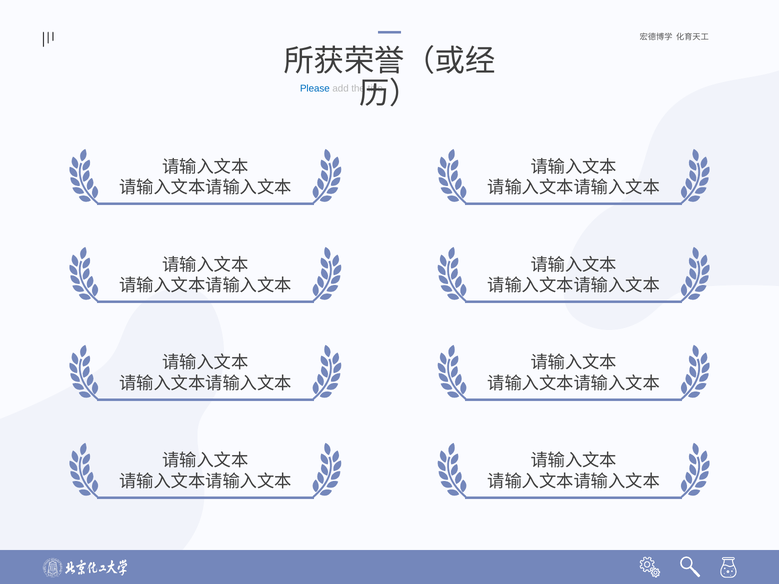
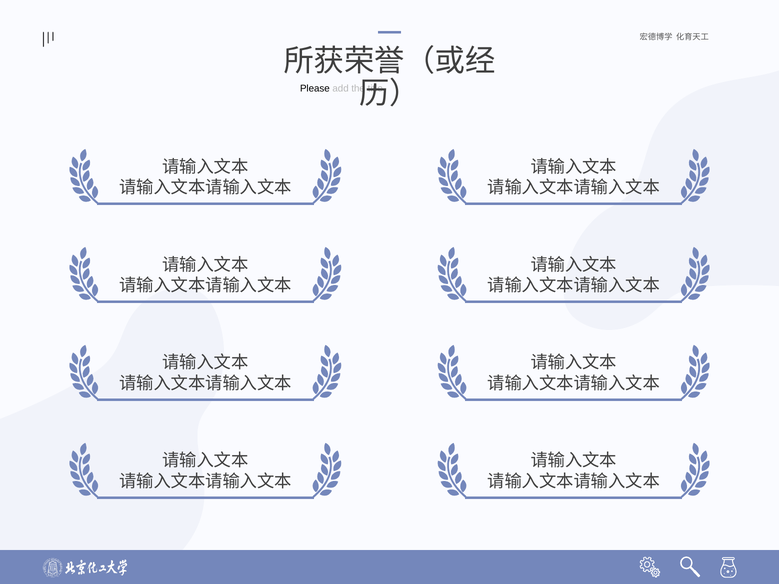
Please colour: blue -> black (315, 89)
